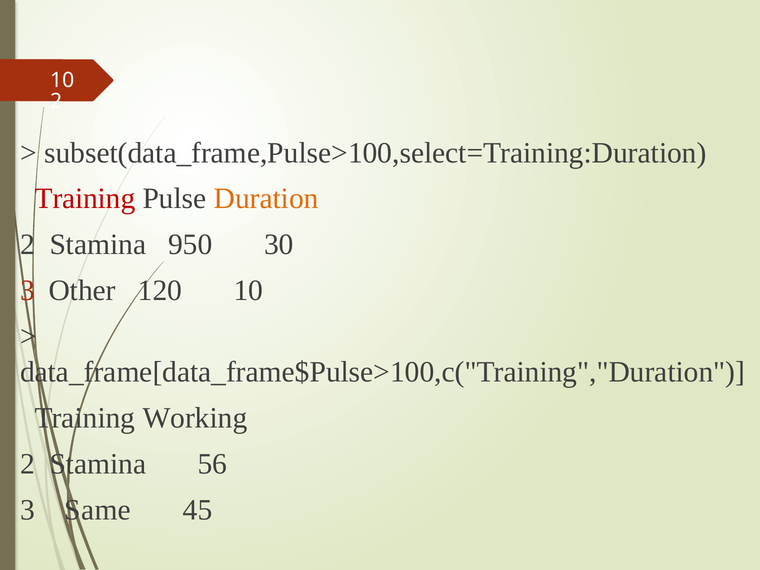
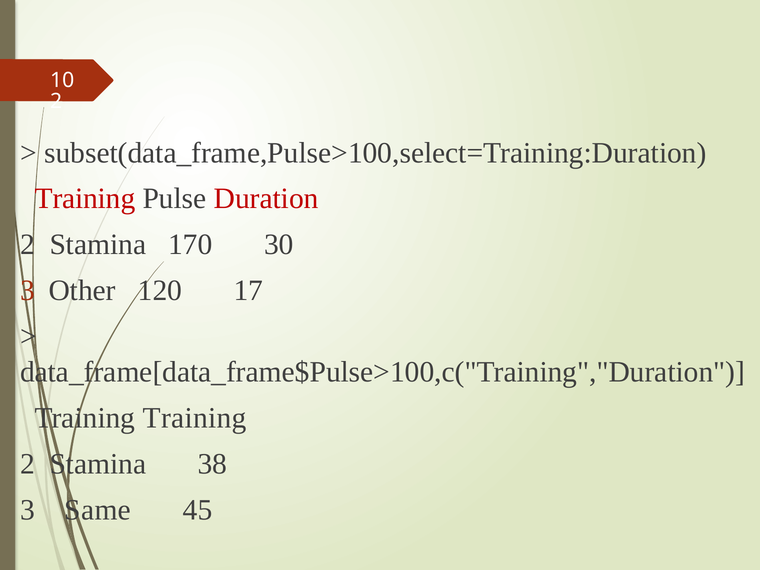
Duration colour: orange -> red (266, 199)
950: 950 -> 170 (190, 245)
120 10: 10 -> 17 (248, 291)
Training Working: Working -> Training (195, 418)
56: 56 -> 38 (212, 464)
